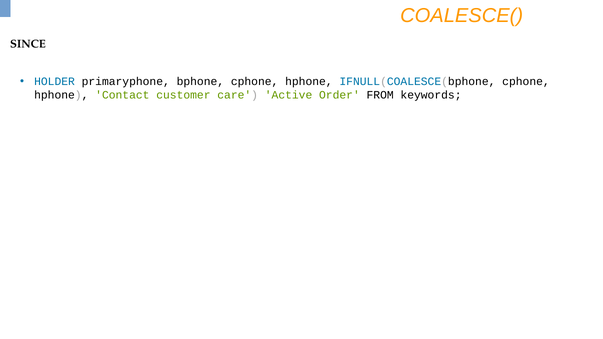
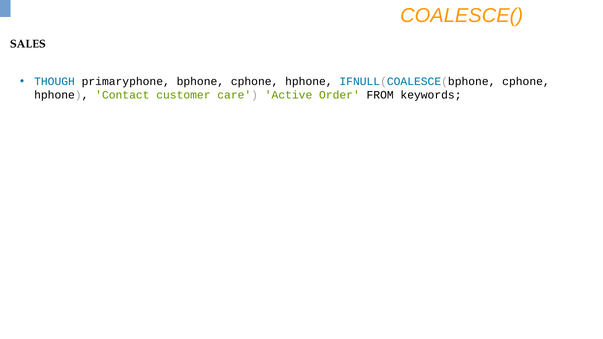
SINCE: SINCE -> SALES (28, 44)
HOLDER: HOLDER -> THOUGH (55, 81)
